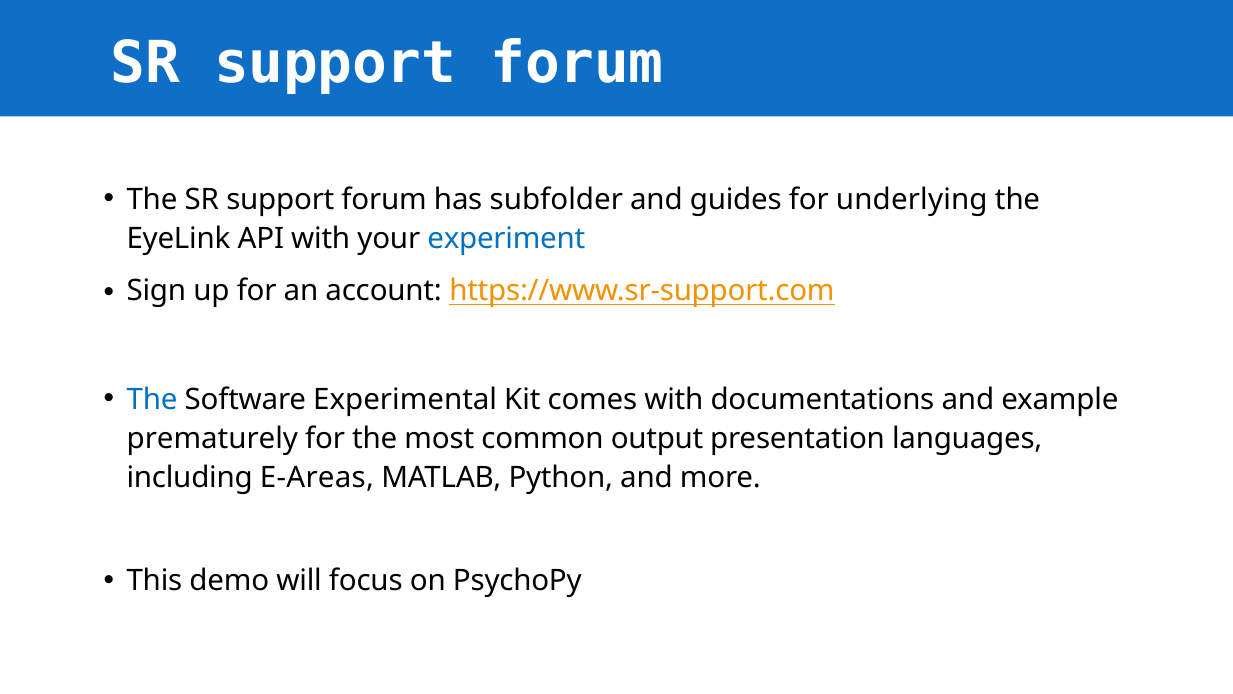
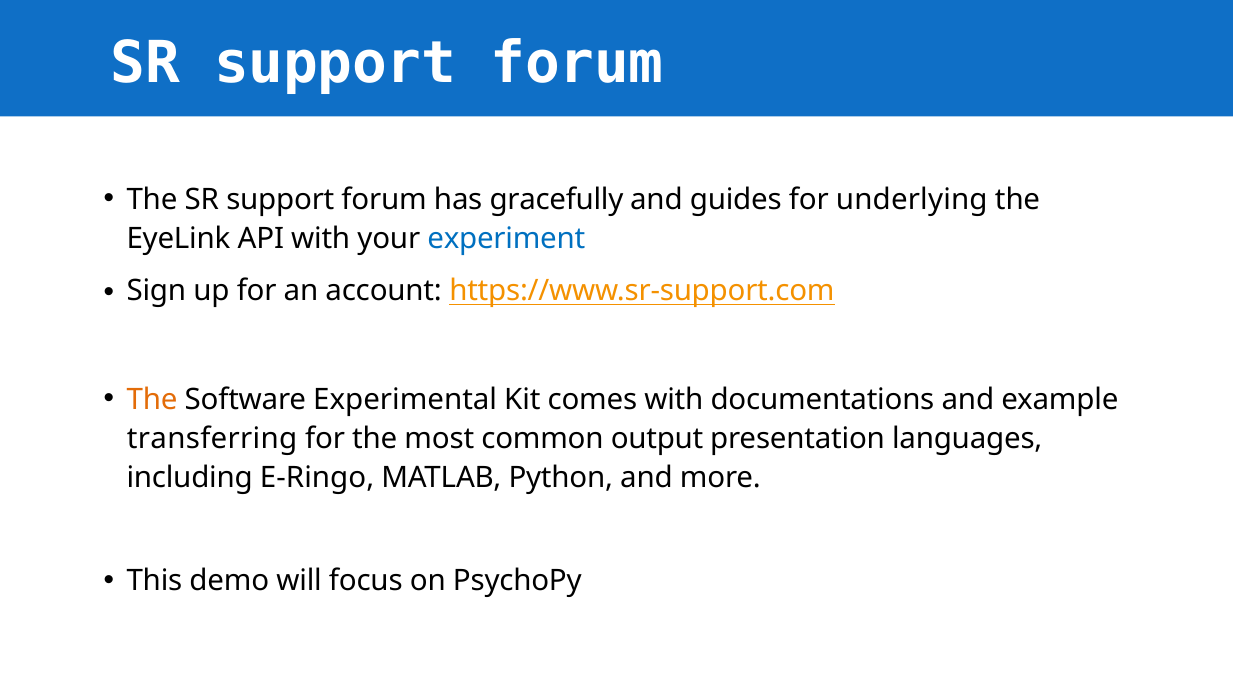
subfolder: subfolder -> gracefully (556, 199)
The colour: blue -> orange (152, 399)
prematurely: prematurely -> transferring (212, 438)
E-Areas: E-Areas -> E-Ringo (317, 477)
